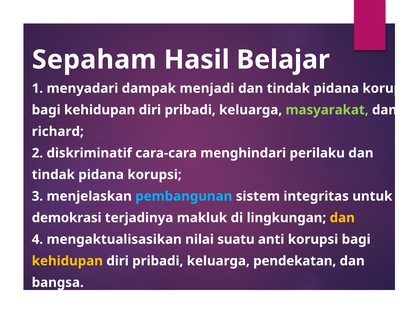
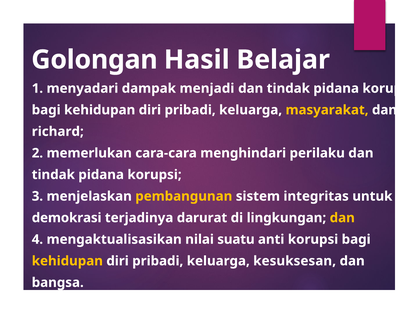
Sepaham: Sepaham -> Golongan (94, 60)
masyarakat colour: light green -> yellow (327, 110)
diskriminatif: diskriminatif -> memerlukan (89, 153)
pembangunan colour: light blue -> yellow (184, 197)
makluk: makluk -> darurat (202, 218)
pendekatan: pendekatan -> kesuksesan (295, 261)
